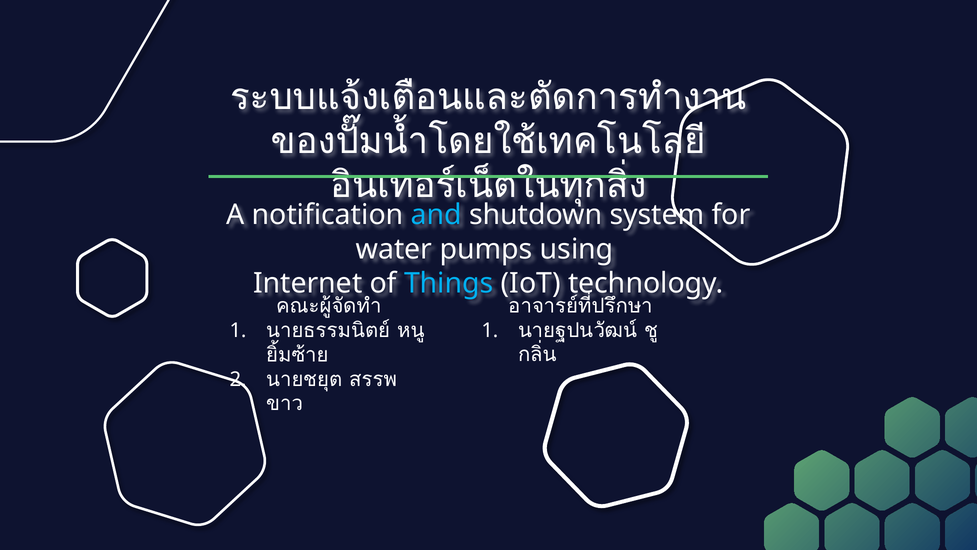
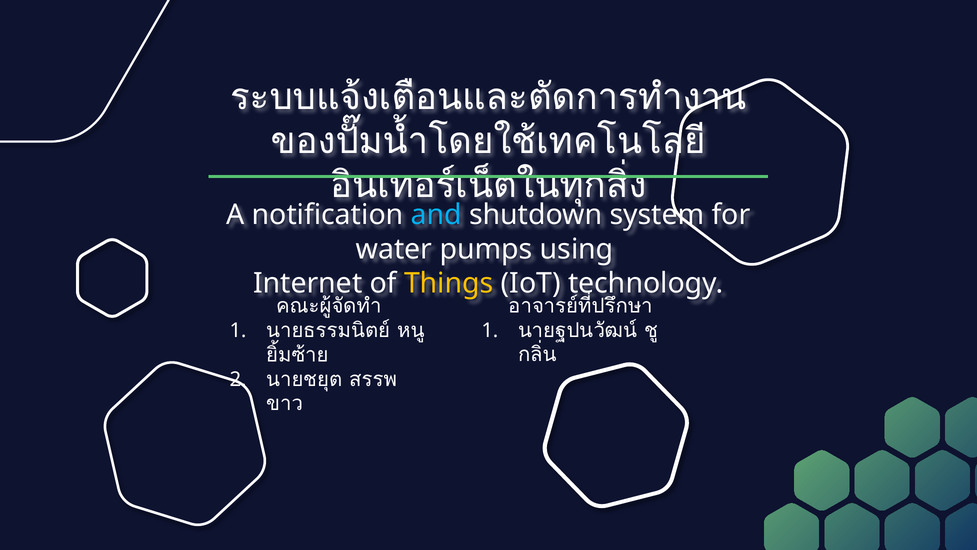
Things colour: light blue -> yellow (449, 283)
